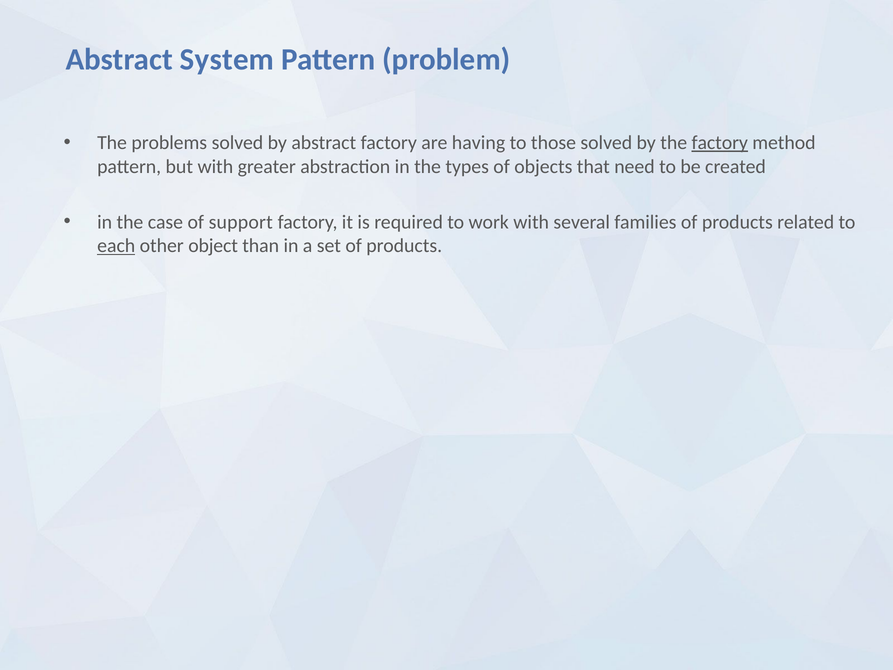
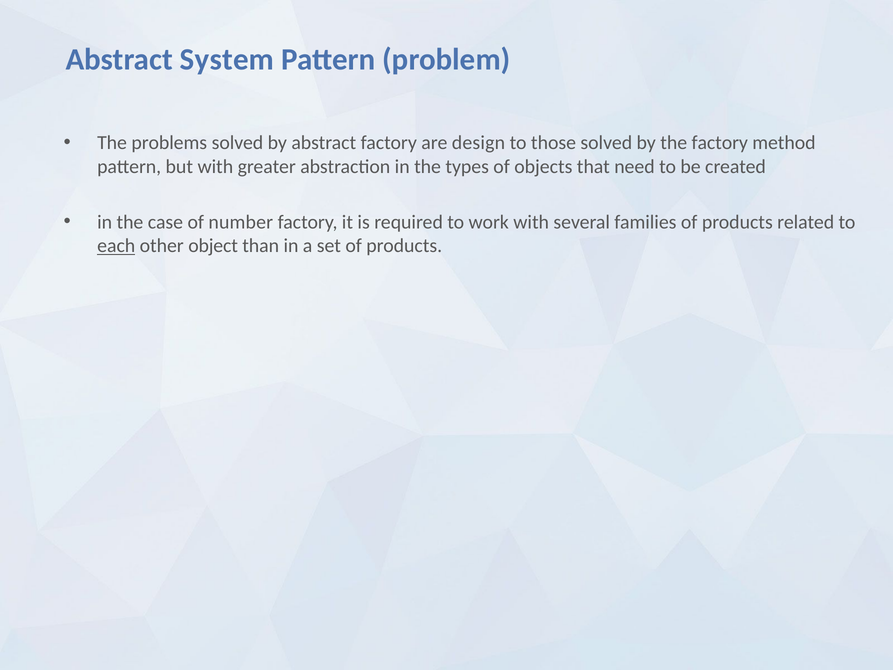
having: having -> design (478, 143)
factory underline: present -> none (720, 143)
support: support -> number (241, 222)
